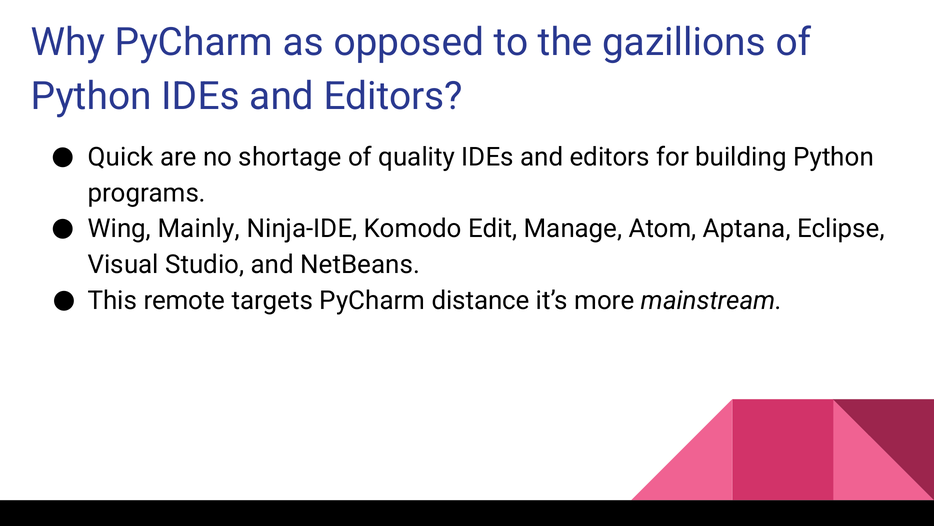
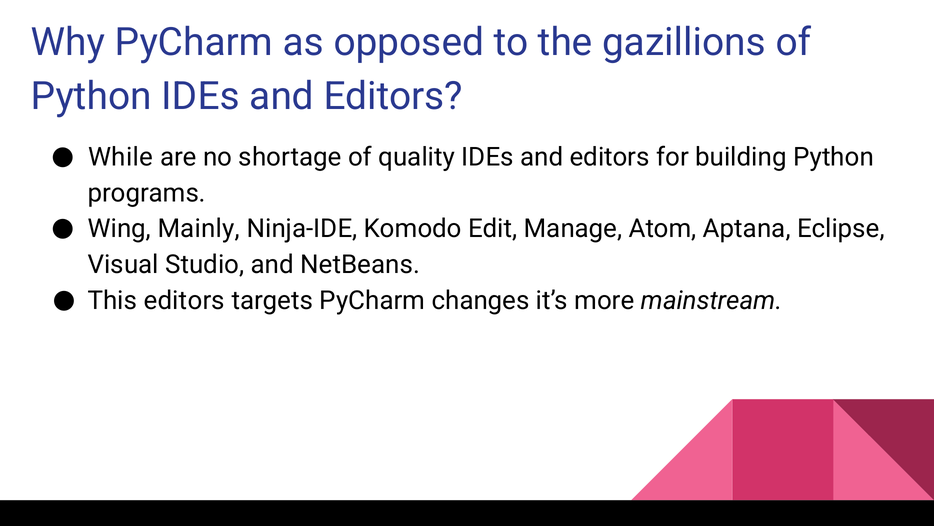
Quick: Quick -> While (121, 157)
This remote: remote -> editors (184, 300)
distance: distance -> changes (481, 300)
